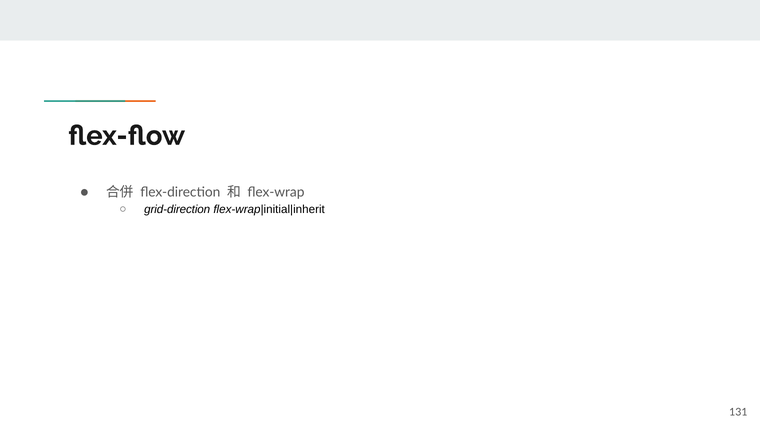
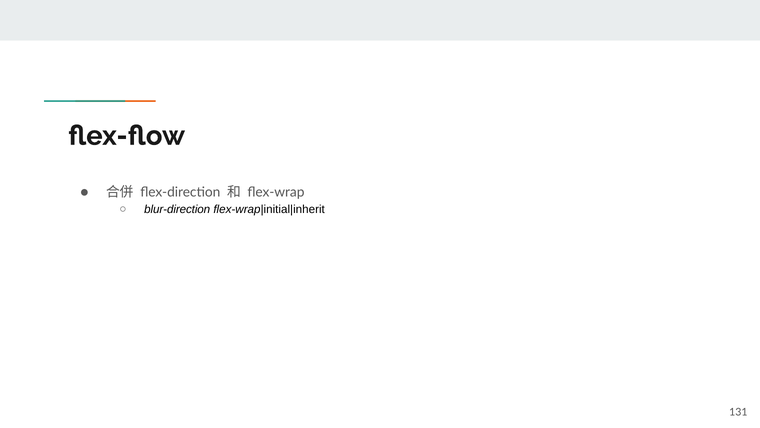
grid-direction: grid-direction -> blur-direction (177, 209)
